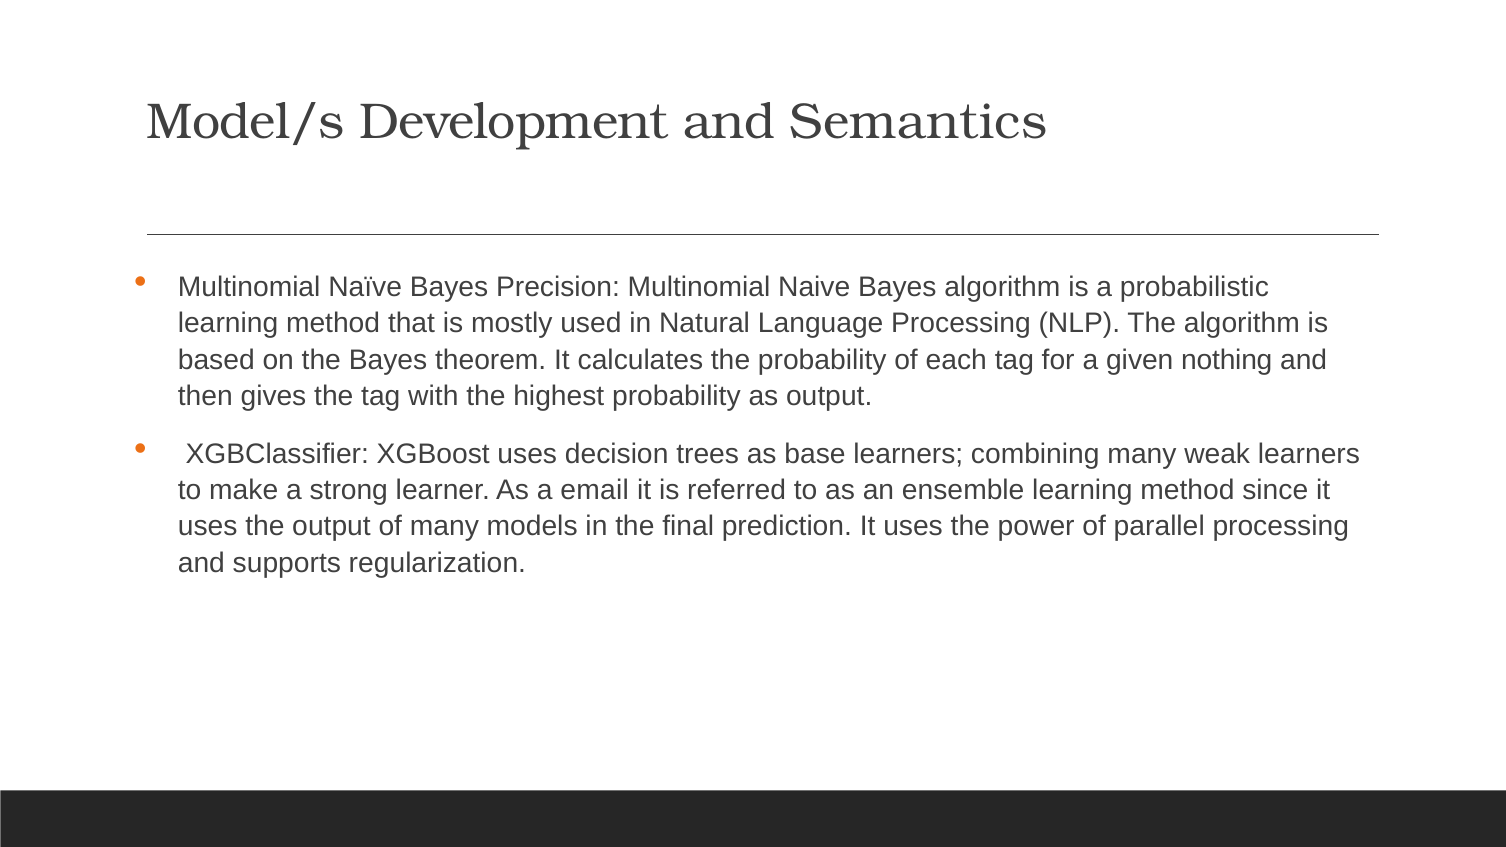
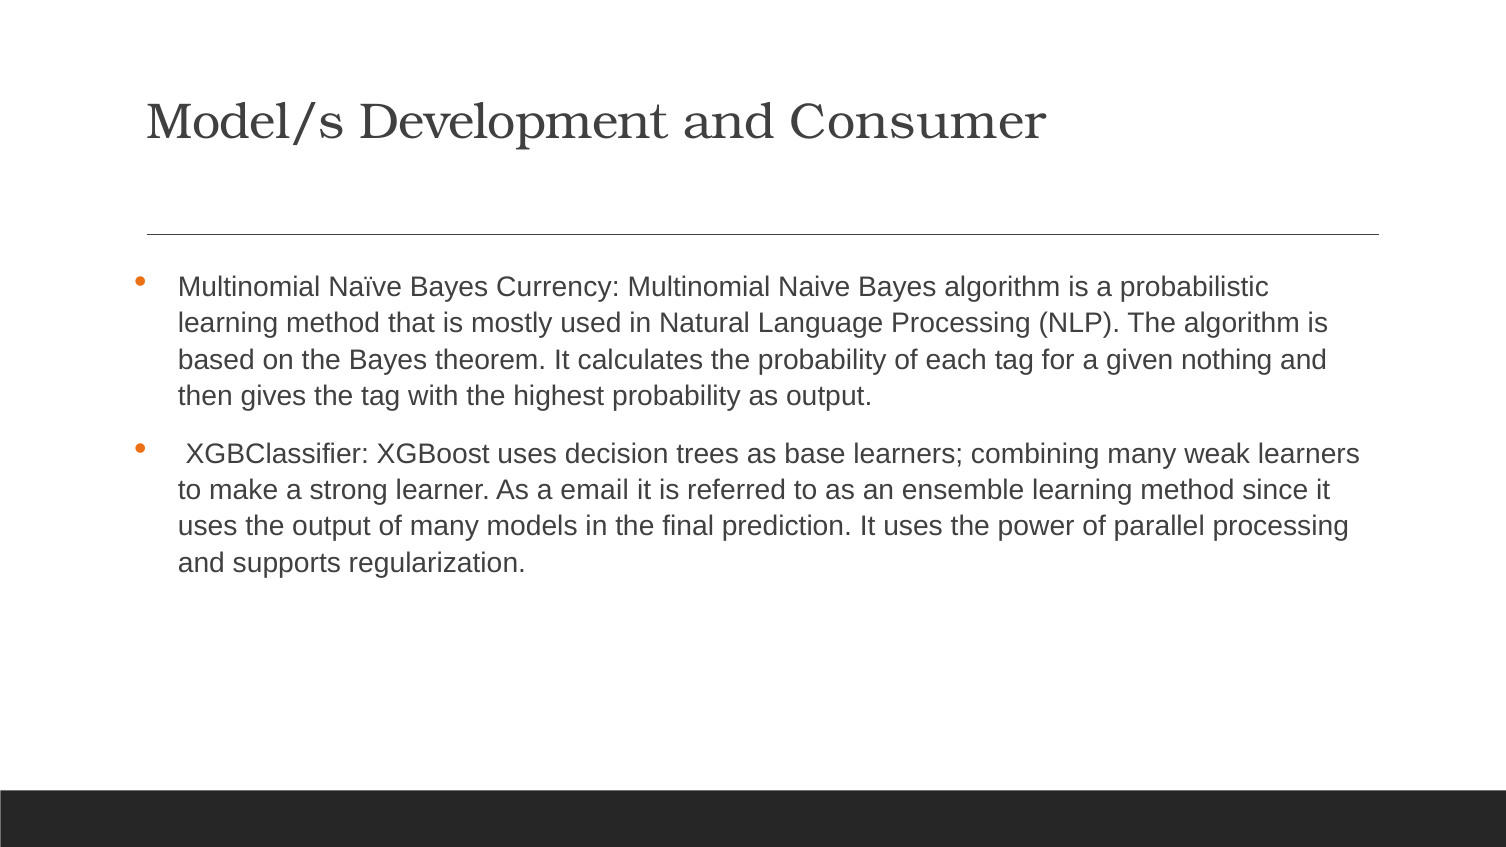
Semantics: Semantics -> Consumer (918, 122)
Precision: Precision -> Currency (558, 287)
